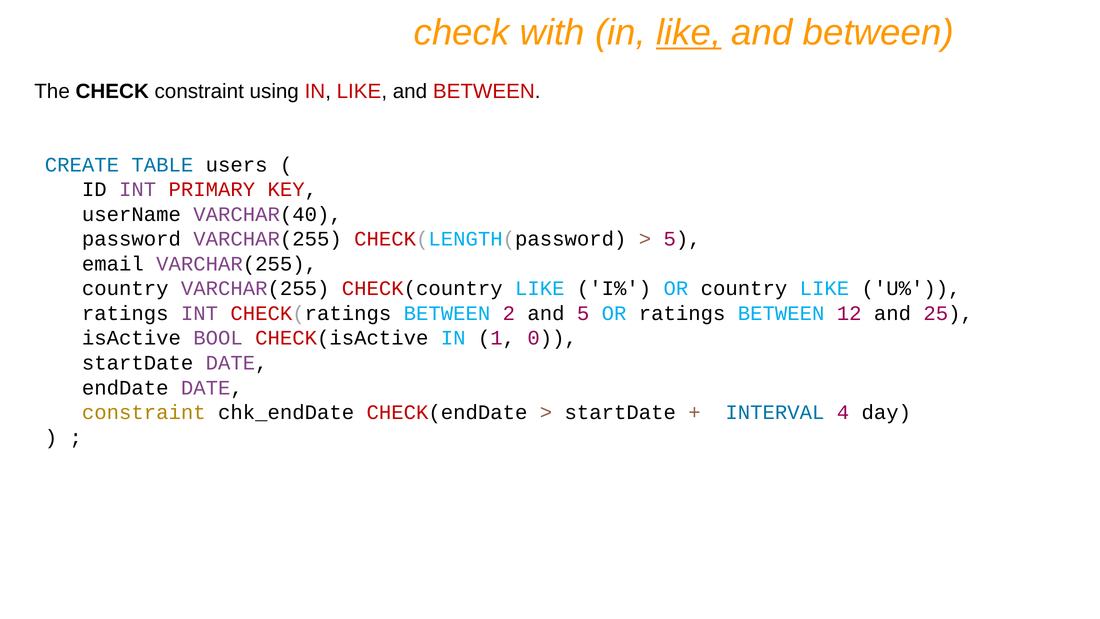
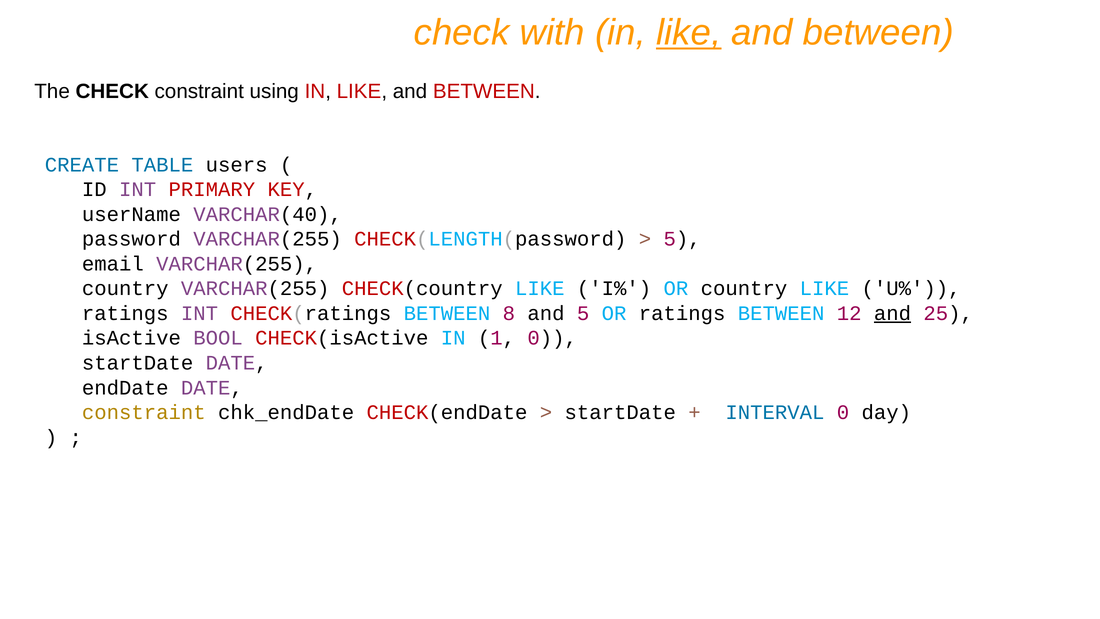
2: 2 -> 8 (509, 313)
and underline: none -> present (893, 313)
INTERVAL 4: 4 -> 0 (843, 412)
